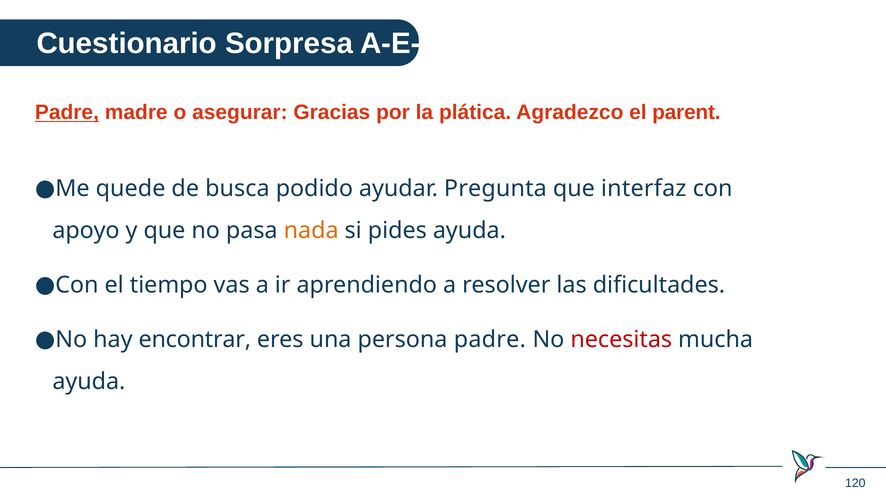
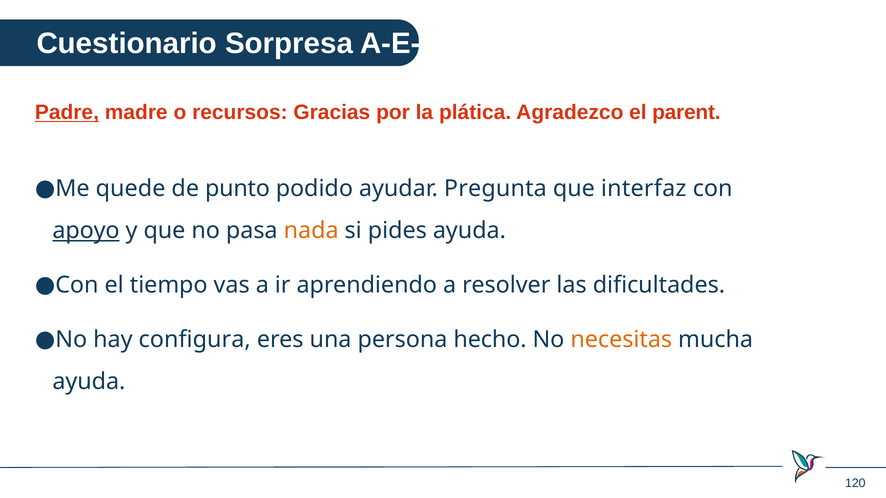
asegurar: asegurar -> recursos (240, 113)
busca: busca -> punto (238, 189)
apoyo underline: none -> present (86, 231)
encontrar: encontrar -> configura (195, 340)
persona padre: padre -> hecho (490, 340)
necesitas colour: red -> orange (621, 340)
